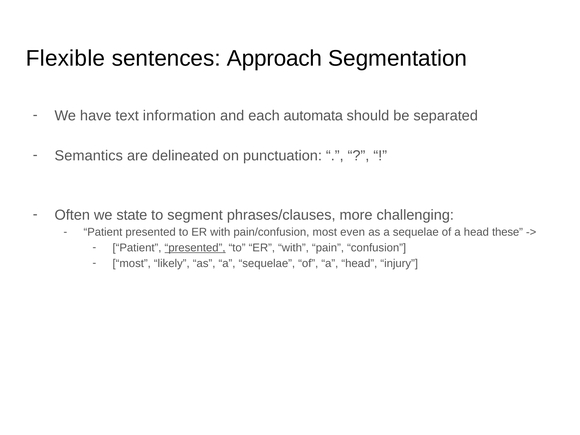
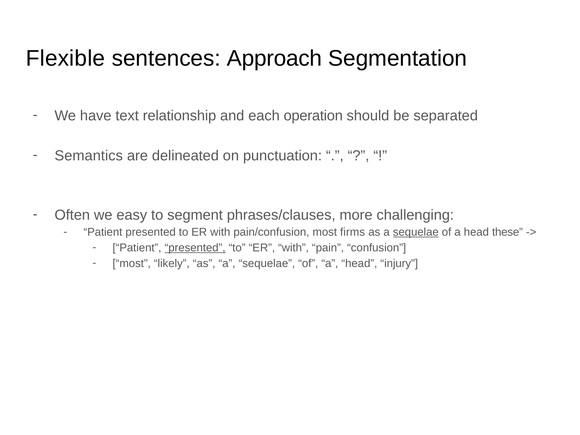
information: information -> relationship (180, 116)
automata: automata -> operation (313, 116)
state: state -> easy (132, 215)
even: even -> firms (353, 232)
sequelae underline: none -> present (416, 232)
